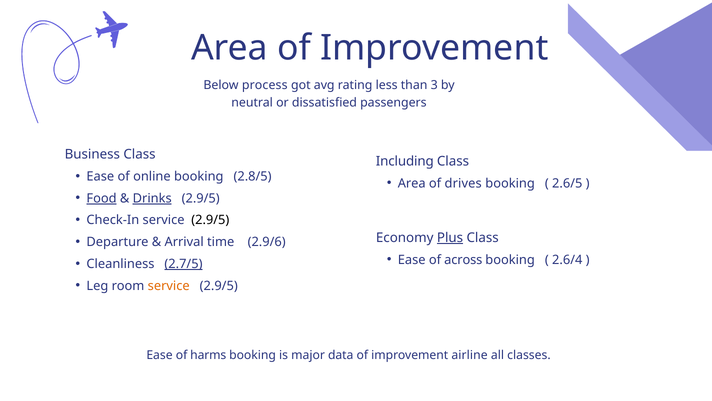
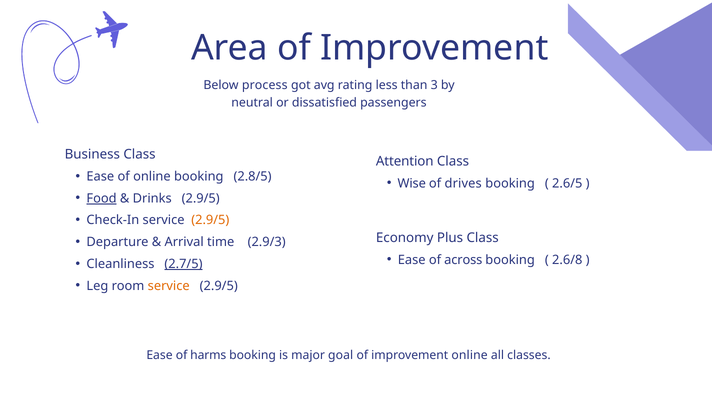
Including: Including -> Attention (405, 161)
Area: Area -> Wise (412, 183)
Drinks underline: present -> none (152, 198)
2.9/5 colour: black -> orange (210, 220)
Plus underline: present -> none (450, 237)
2.9/6: 2.9/6 -> 2.9/3 (267, 242)
2.6/4: 2.6/4 -> 2.6/8 (567, 260)
data: data -> goal (341, 355)
improvement airline: airline -> online (470, 355)
